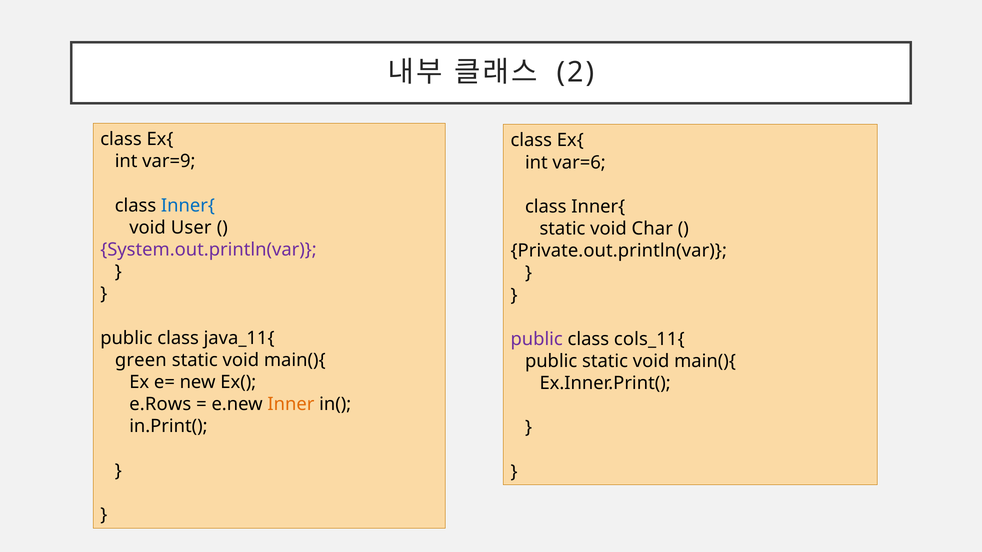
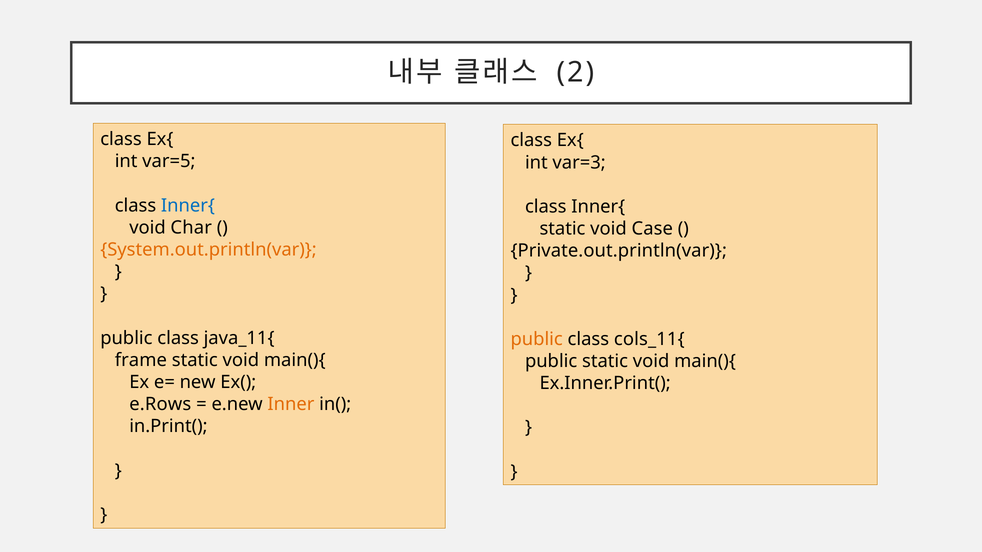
var=9: var=9 -> var=5 (169, 162)
var=6: var=6 -> var=3 (579, 163)
User: User -> Char (191, 228)
Char: Char -> Case (652, 229)
System.out.println(var colour: purple -> orange (209, 250)
public colour: purple -> orange (537, 339)
green: green -> frame (141, 360)
